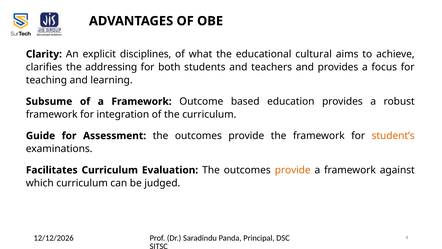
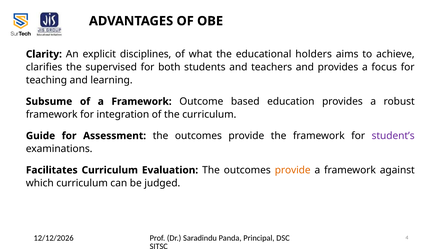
cultural: cultural -> holders (314, 54)
addressing: addressing -> supervised (111, 67)
student’s colour: orange -> purple (393, 136)
